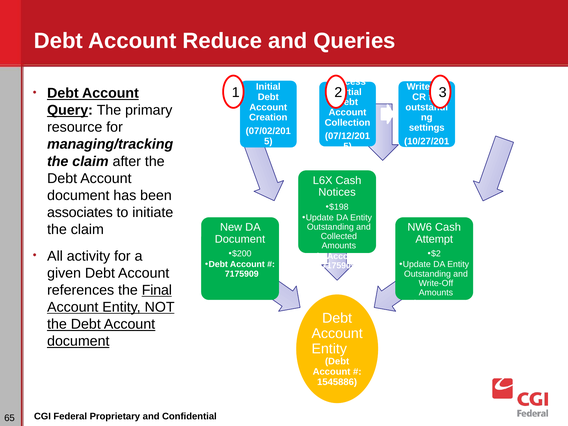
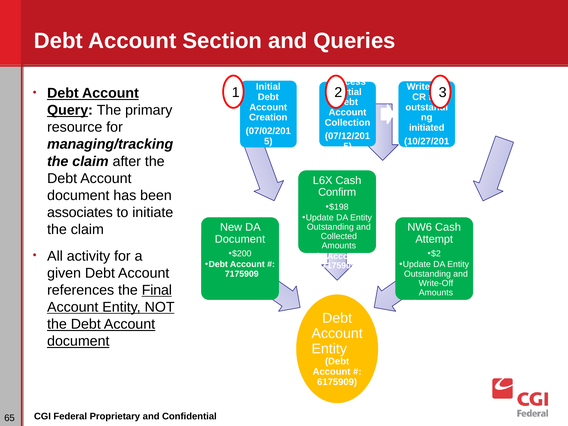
Reduce: Reduce -> Section (222, 41)
settings: settings -> initiated (427, 128)
Notices: Notices -> Confirm (337, 192)
1545886: 1545886 -> 6175909 (337, 382)
